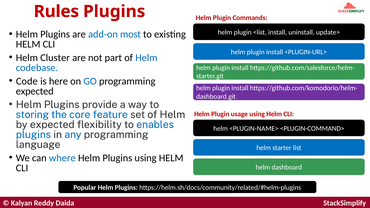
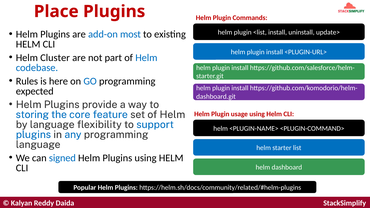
Rules: Rules -> Place (56, 11)
Code: Code -> Rules (27, 81)
by expected: expected -> language (52, 125)
enables: enables -> support (155, 125)
where: where -> signed (62, 158)
